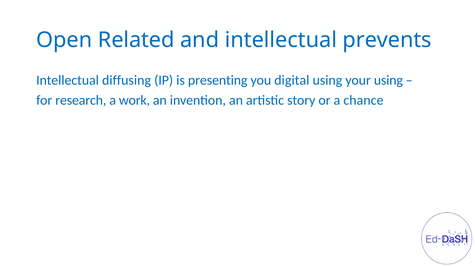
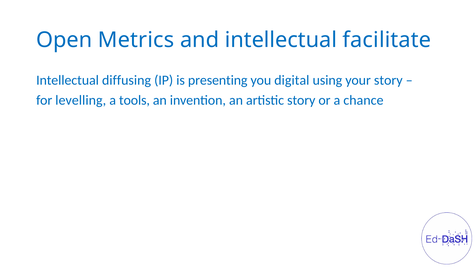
Related: Related -> Metrics (136, 40)
prevents: prevents -> facilitate (387, 40)
your using: using -> story (388, 80)
research: research -> levelling (81, 100)
work: work -> tools (134, 100)
